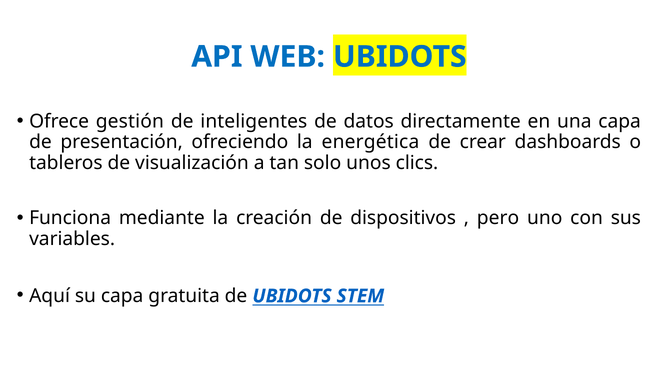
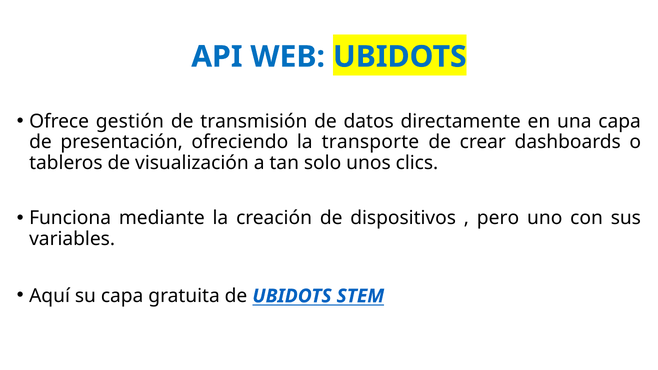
inteligentes: inteligentes -> transmisión (254, 121)
energética: energética -> transporte (370, 142)
